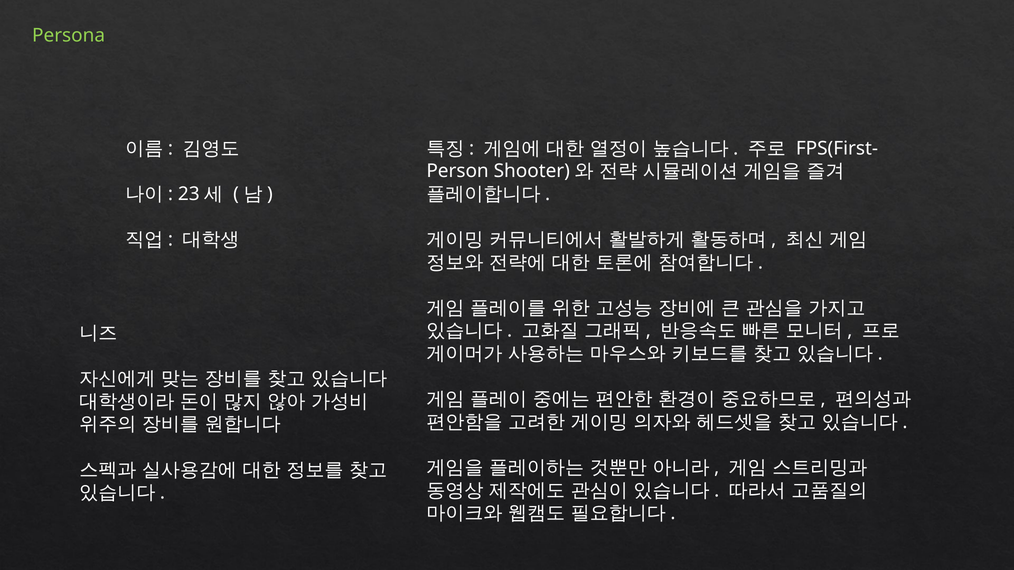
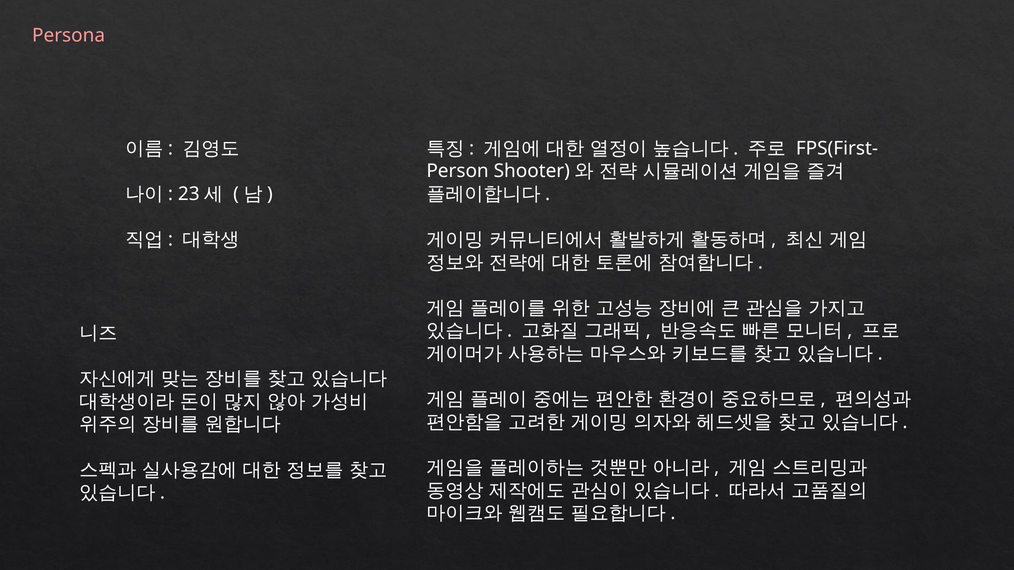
Persona colour: light green -> pink (69, 36)
